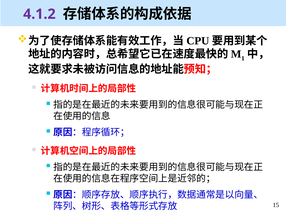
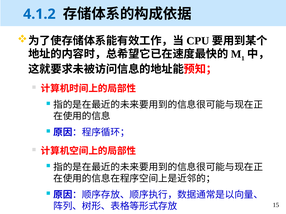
4.1.2 colour: purple -> blue (39, 14)
